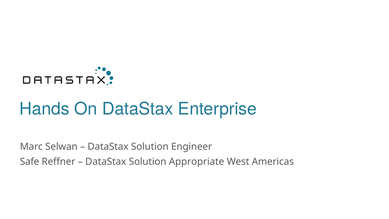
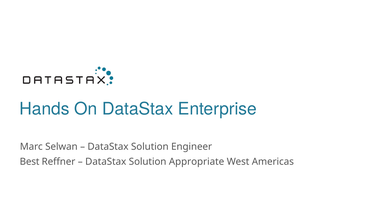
Safe: Safe -> Best (30, 161)
